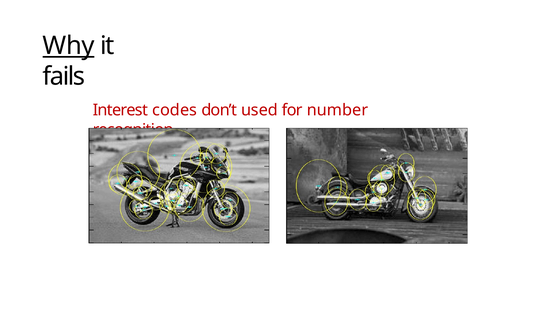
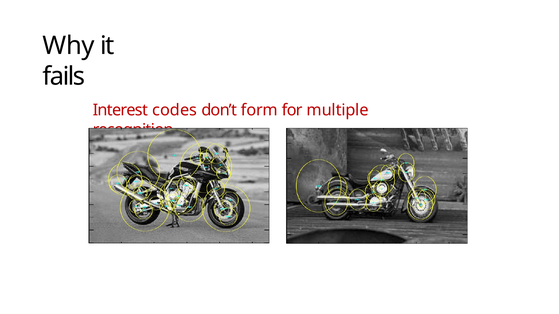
Why underline: present -> none (69, 46)
used: used -> form (259, 110)
number: number -> multiple (338, 110)
